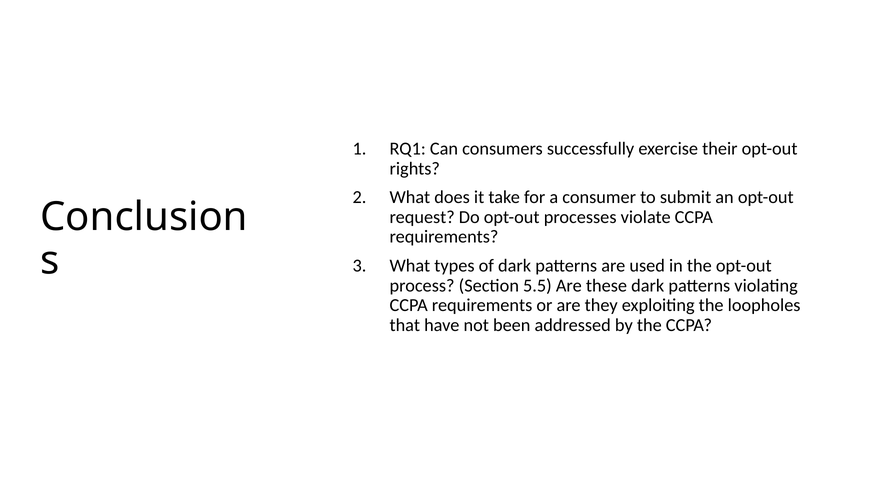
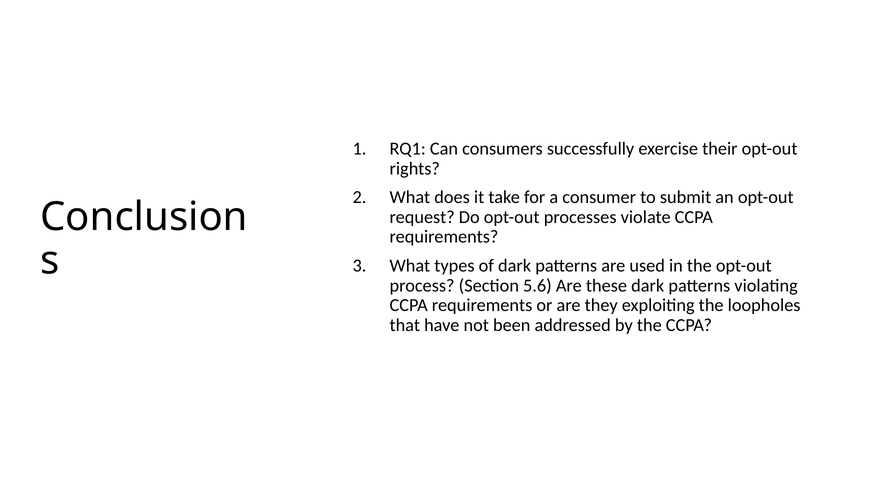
5.5: 5.5 -> 5.6 (537, 286)
